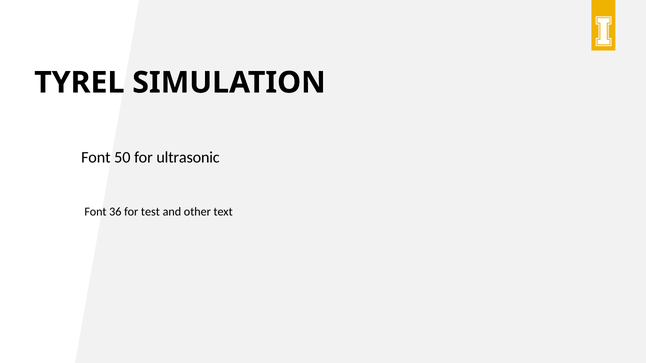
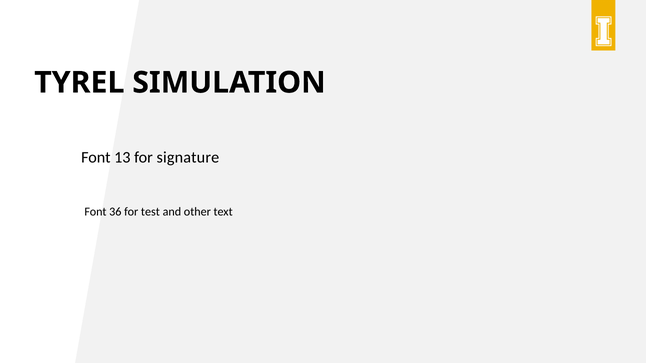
50: 50 -> 13 (122, 157)
ultrasonic: ultrasonic -> signature (188, 157)
